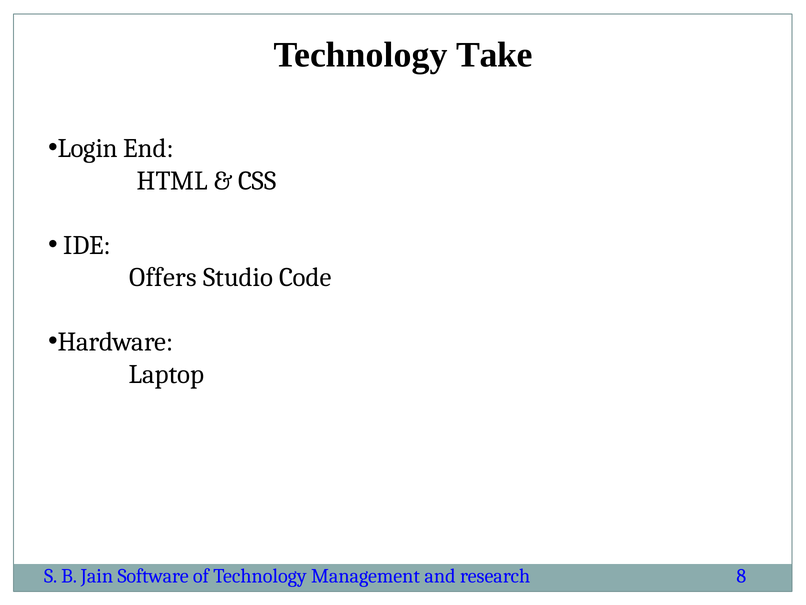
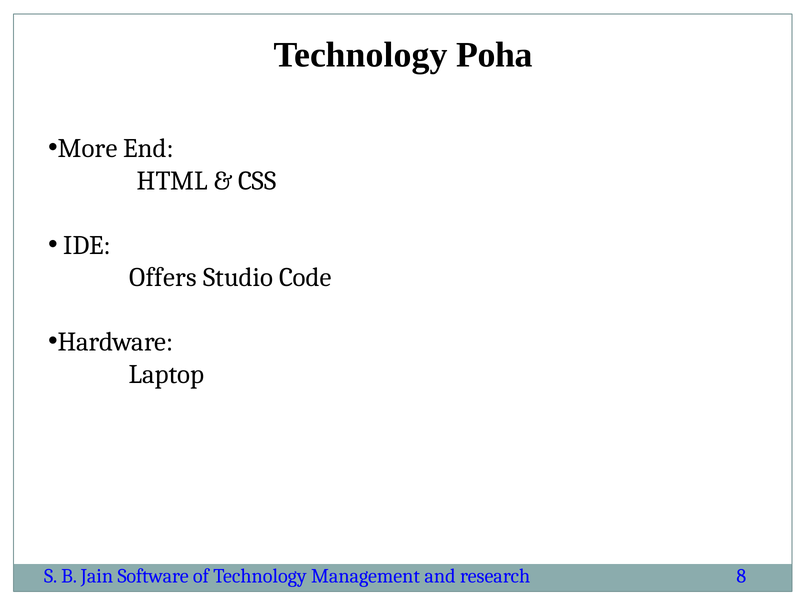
Take: Take -> Poha (494, 55)
Login: Login -> More (87, 148)
